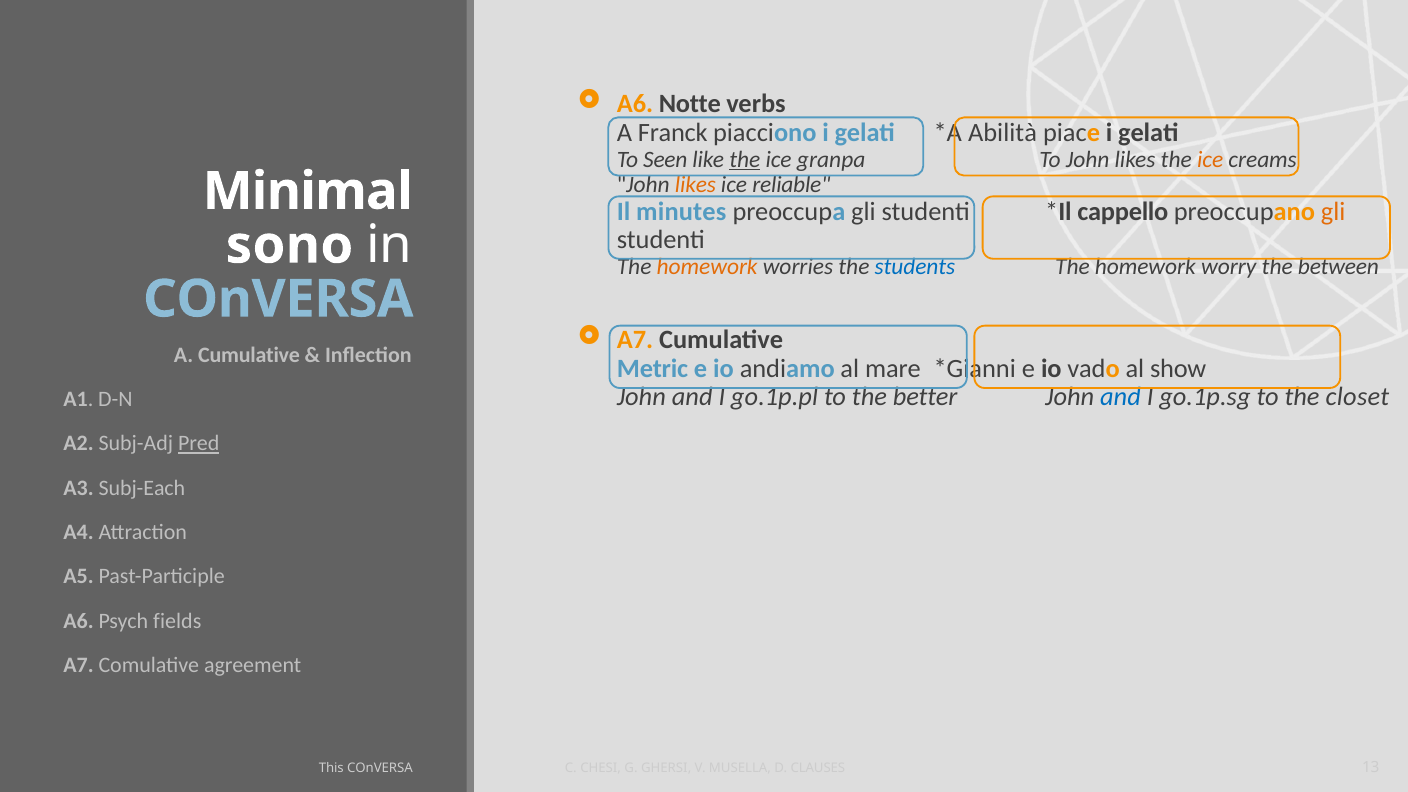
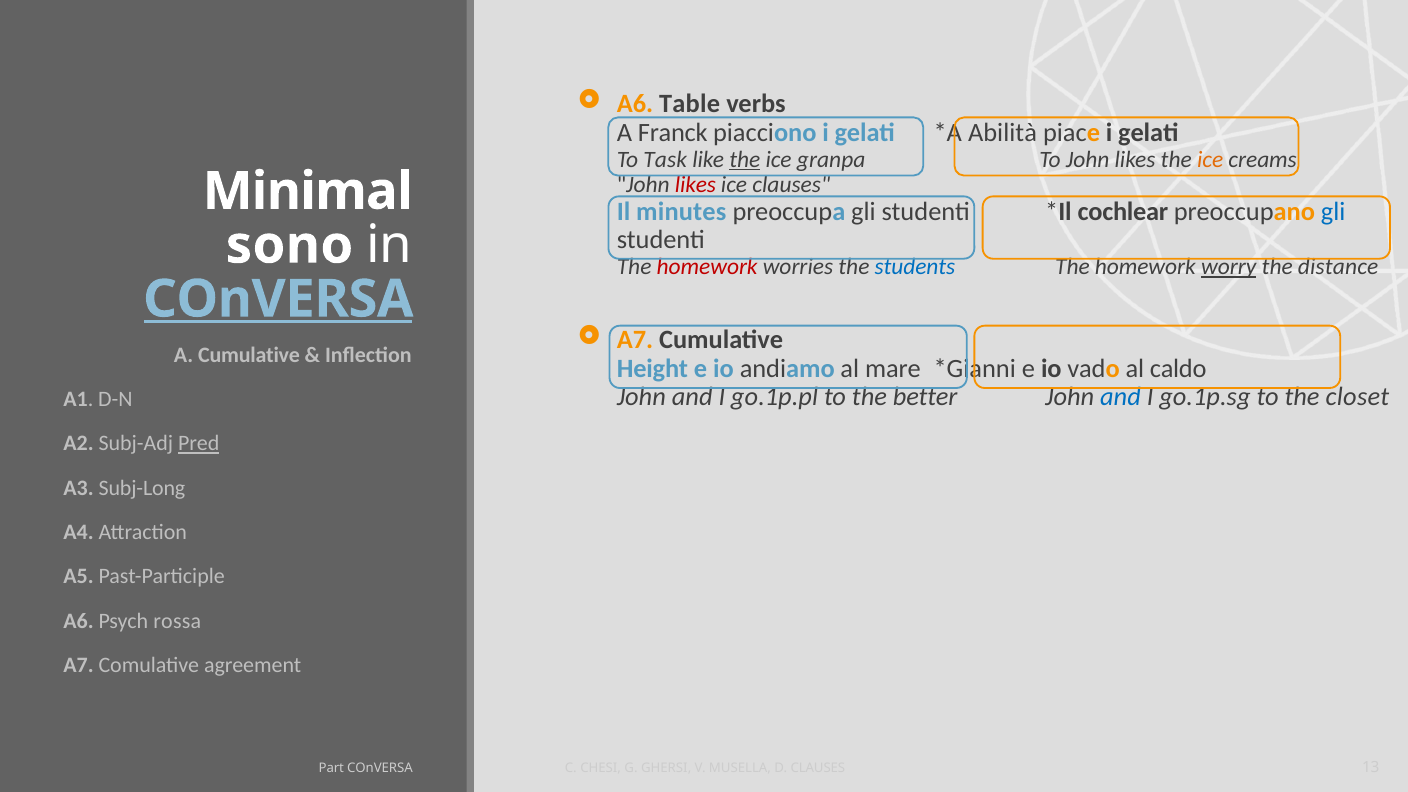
Notte: Notte -> Table (690, 104)
Seen: Seen -> Task (665, 159)
likes colour: orange -> red (695, 185)
ice reliable: reliable -> clauses (791, 185)
cappello: cappello -> cochlear (1123, 212)
gli colour: orange -> blue (1333, 212)
homework colour: orange -> red (707, 267)
worry underline: none -> present (1229, 267)
between: between -> distance (1338, 267)
COnVERSA underline: none -> present (278, 299)
Metric: Metric -> Height (653, 369)
show: show -> caldo (1178, 369)
Subj-Each: Subj-Each -> Subj-Long (142, 488)
fields: fields -> rossa (177, 621)
This: This -> Part (331, 768)
